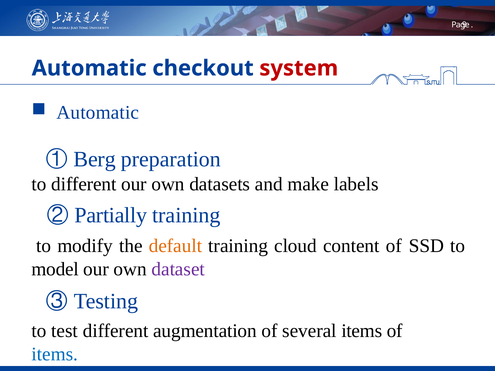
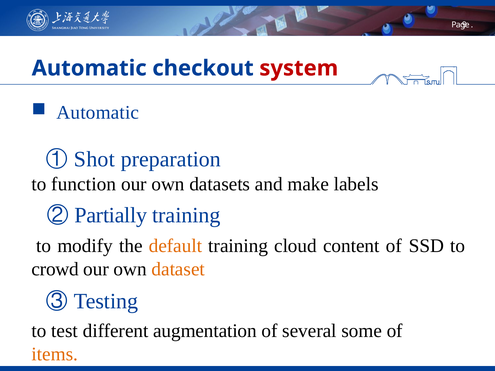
Berg: Berg -> Shot (94, 159)
to different: different -> function (84, 184)
model: model -> crowd (55, 269)
dataset colour: purple -> orange (178, 269)
several items: items -> some (362, 331)
items colour: blue -> orange (55, 354)
